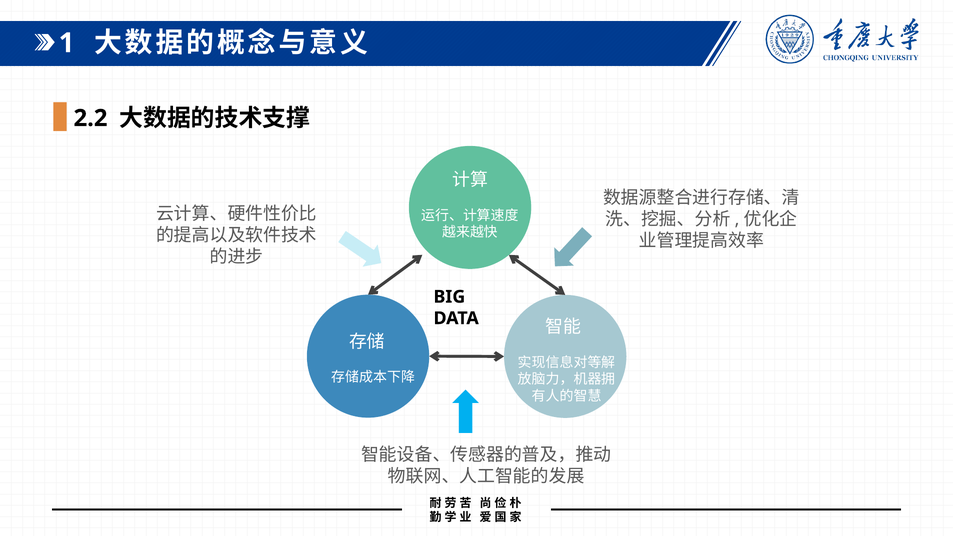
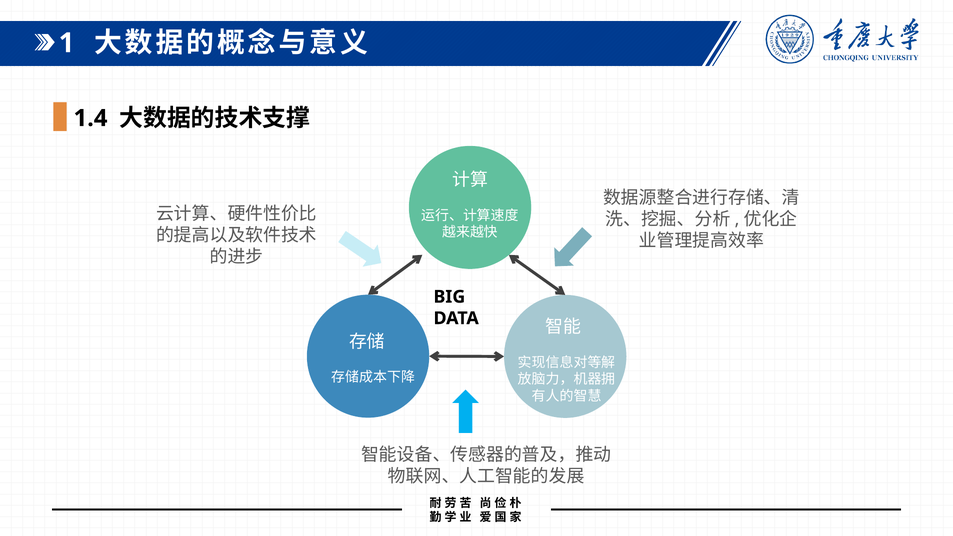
2.2: 2.2 -> 1.4 (91, 118)
